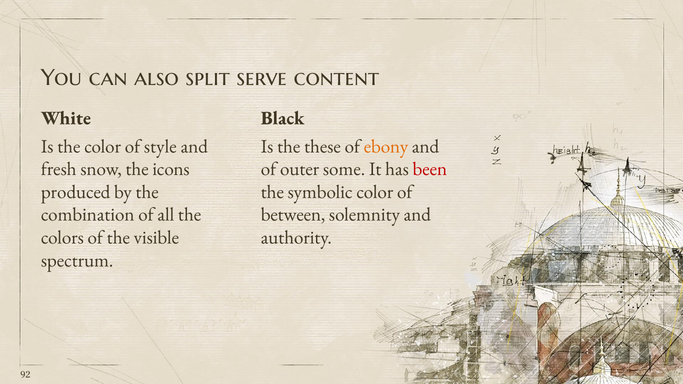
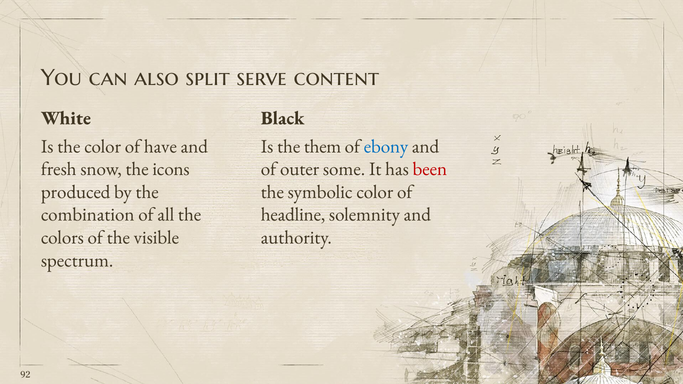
style: style -> have (160, 147)
these: these -> them (323, 147)
ebony colour: orange -> blue (386, 147)
between: between -> headline (293, 215)
